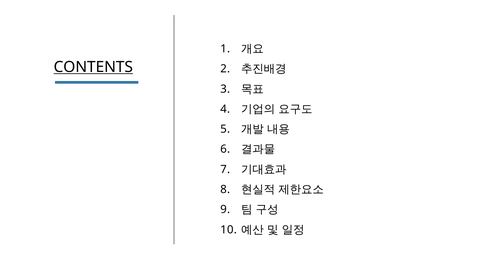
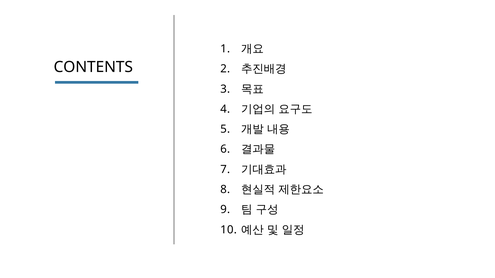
CONTENTS underline: present -> none (93, 67)
